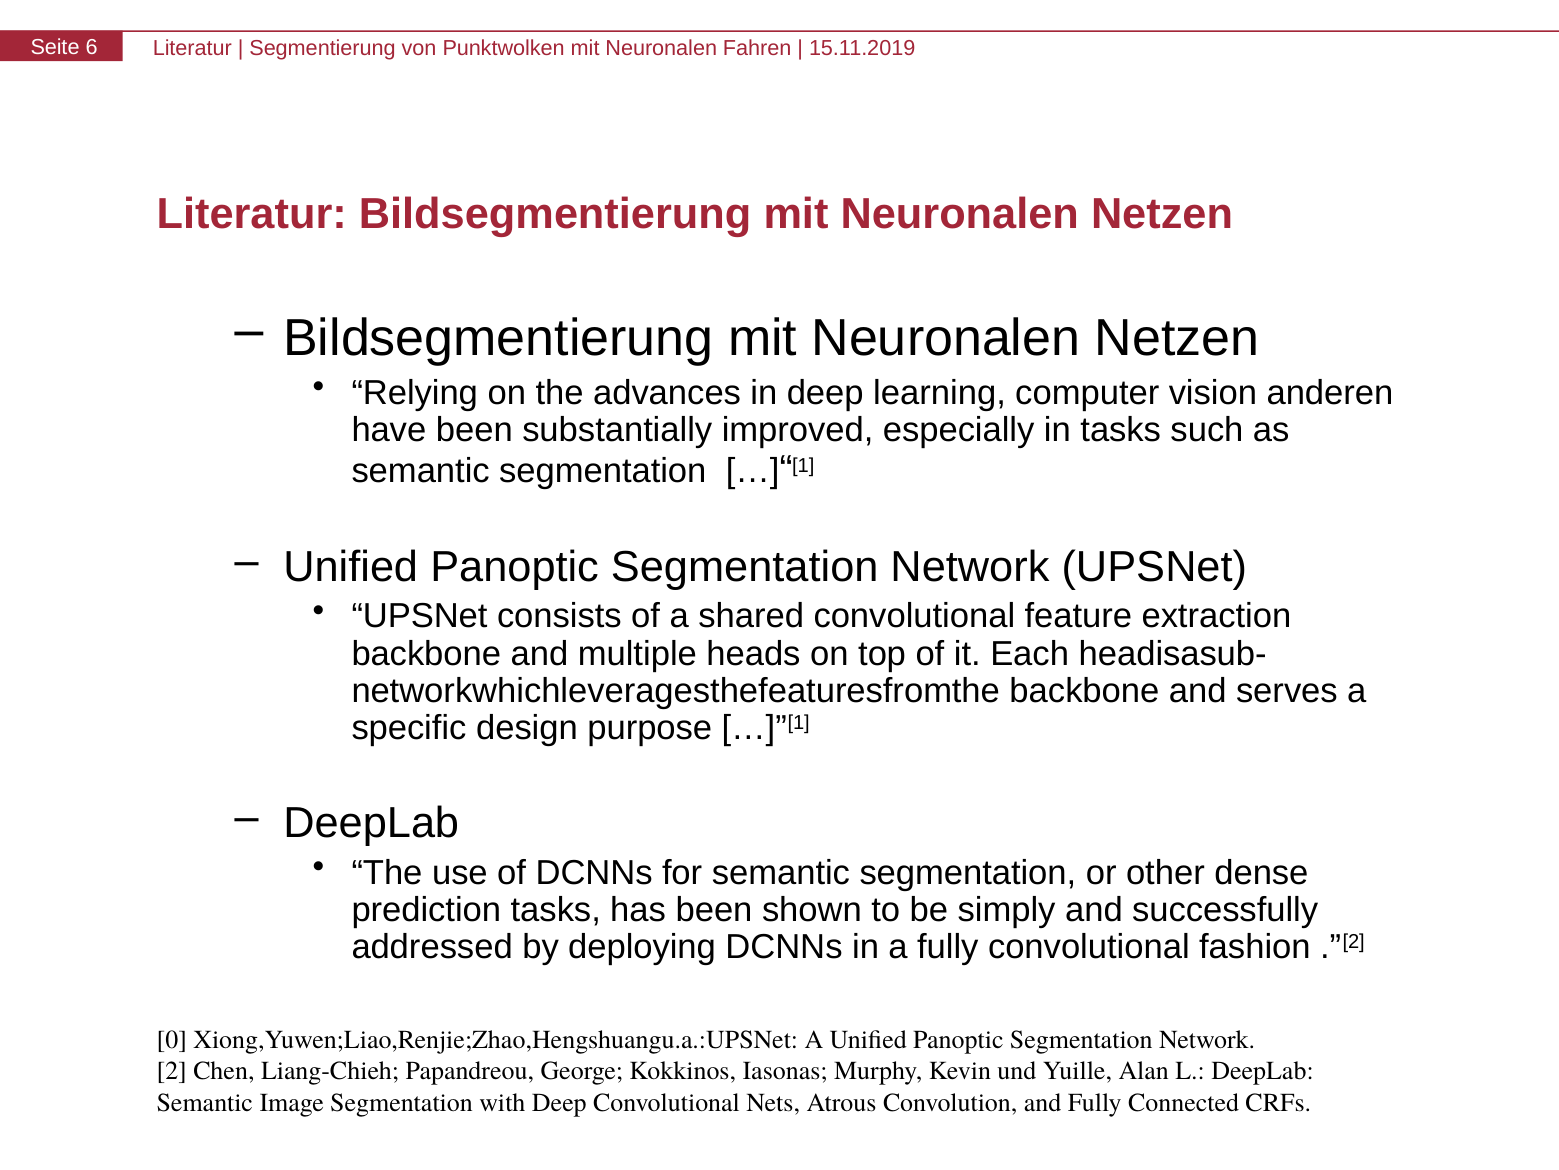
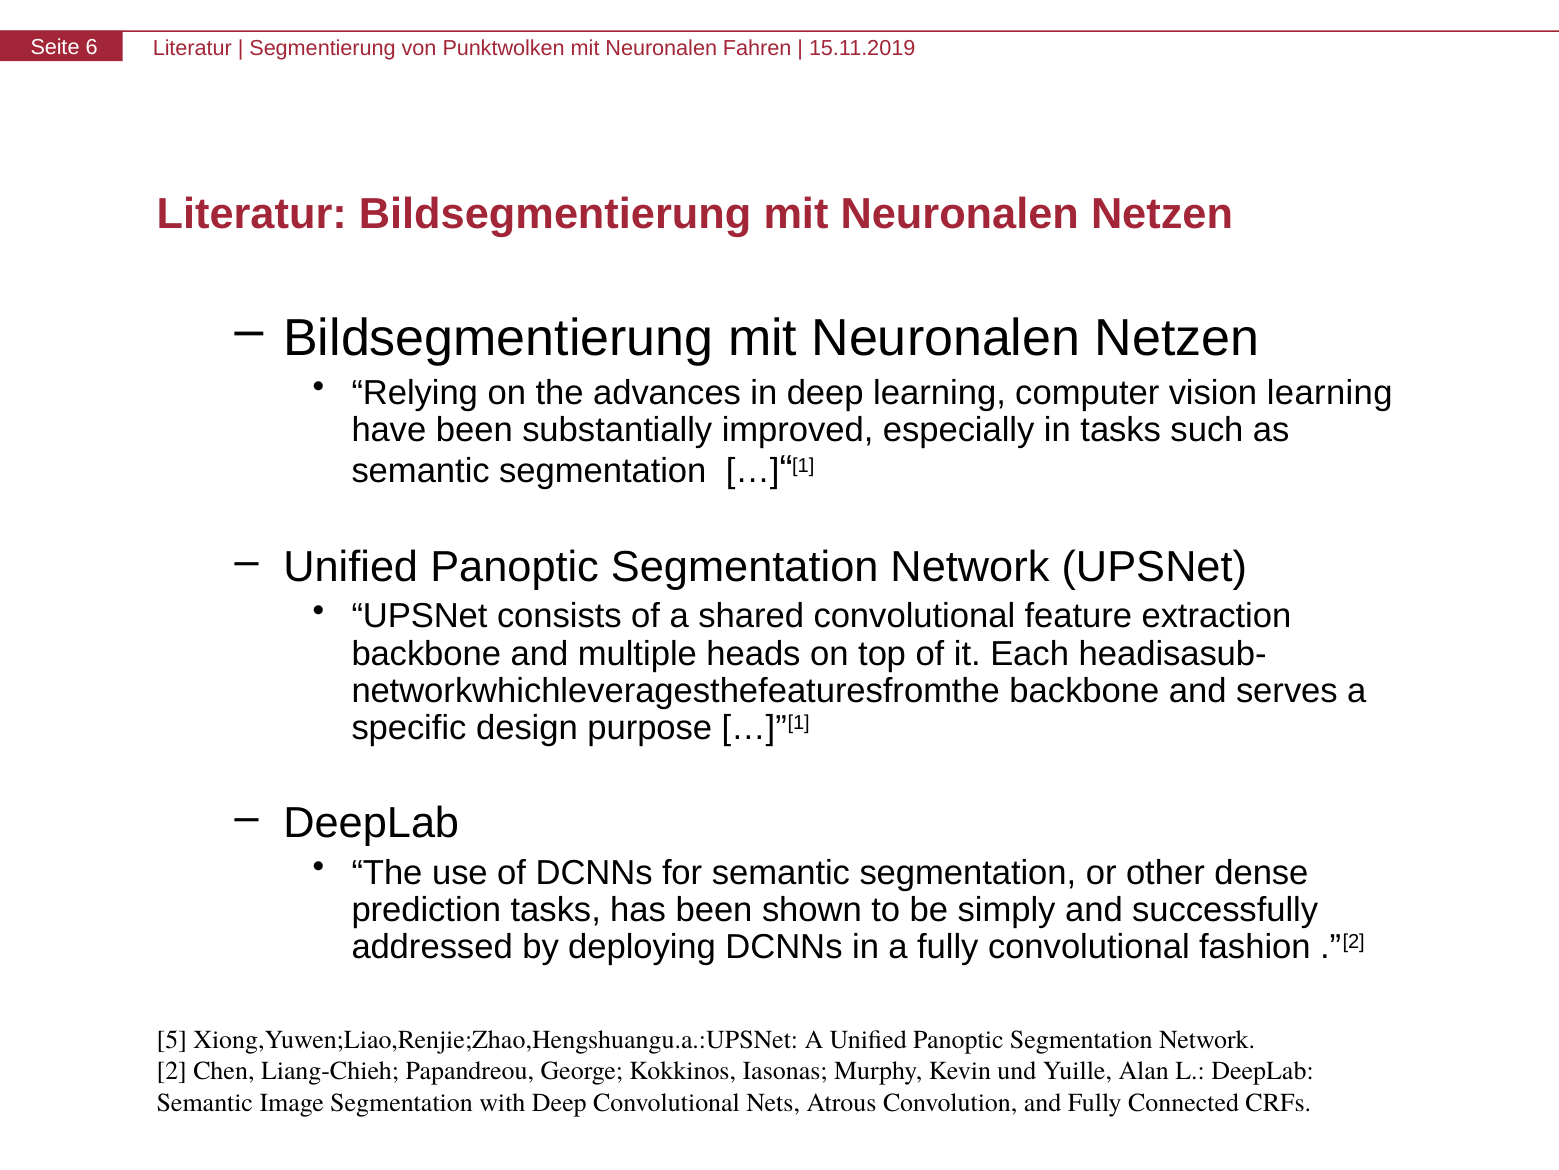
vision anderen: anderen -> learning (1330, 392)
0: 0 -> 5 (172, 1040)
